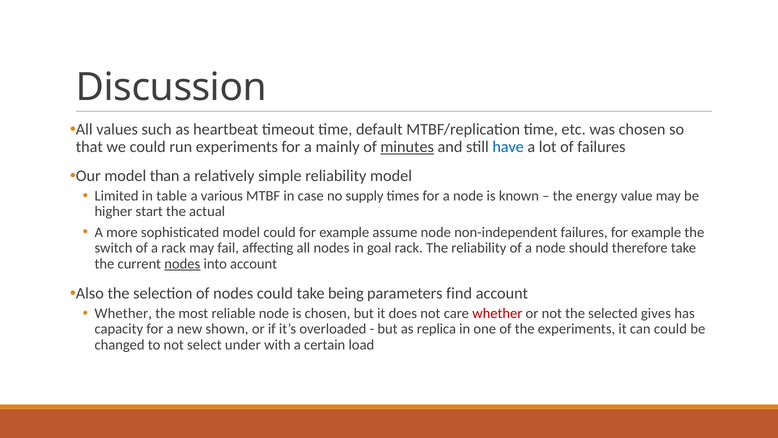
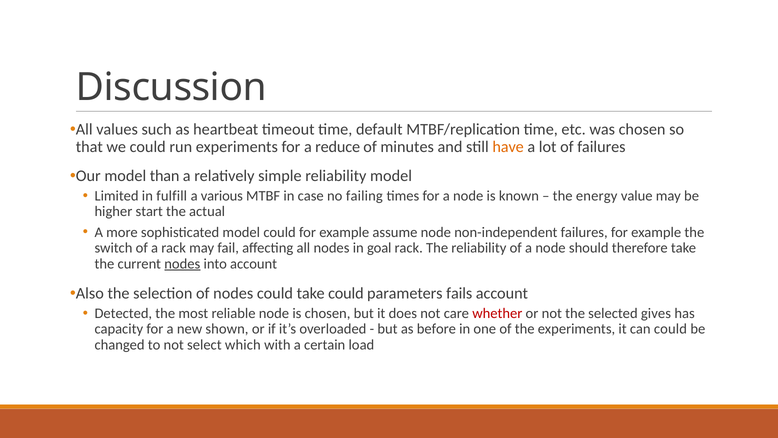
mainly: mainly -> reduce (338, 147)
minutes underline: present -> none (407, 147)
have colour: blue -> orange (508, 147)
table: table -> fulfill (172, 196)
supply: supply -> failing (364, 196)
take being: being -> could (346, 293)
find: find -> fails (459, 293)
Whether: Whether -> Detected (123, 313)
replica: replica -> before (436, 329)
under: under -> which (243, 345)
